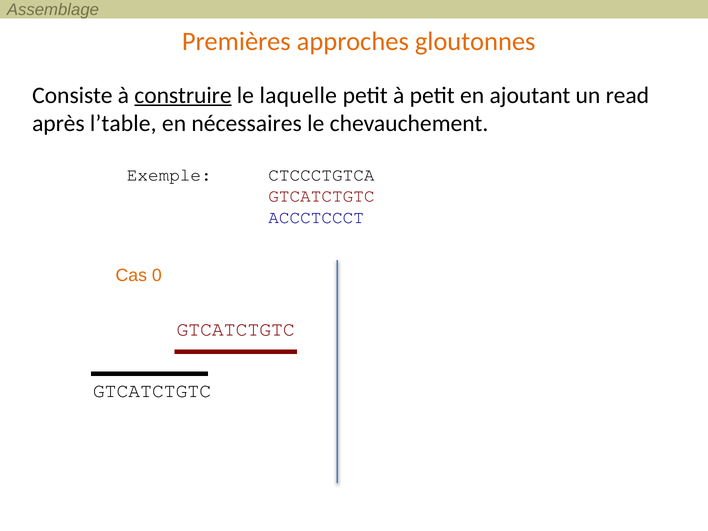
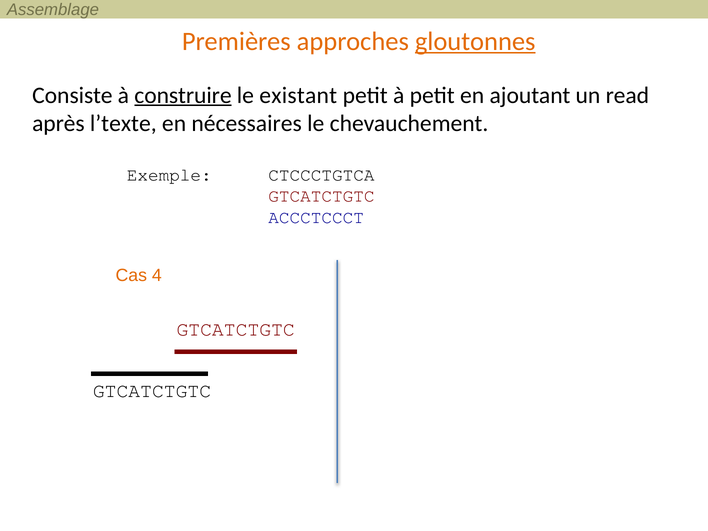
gloutonnes underline: none -> present (475, 41)
laquelle: laquelle -> existant (298, 95)
l’table: l’table -> l’texte (123, 124)
0: 0 -> 4 (157, 275)
